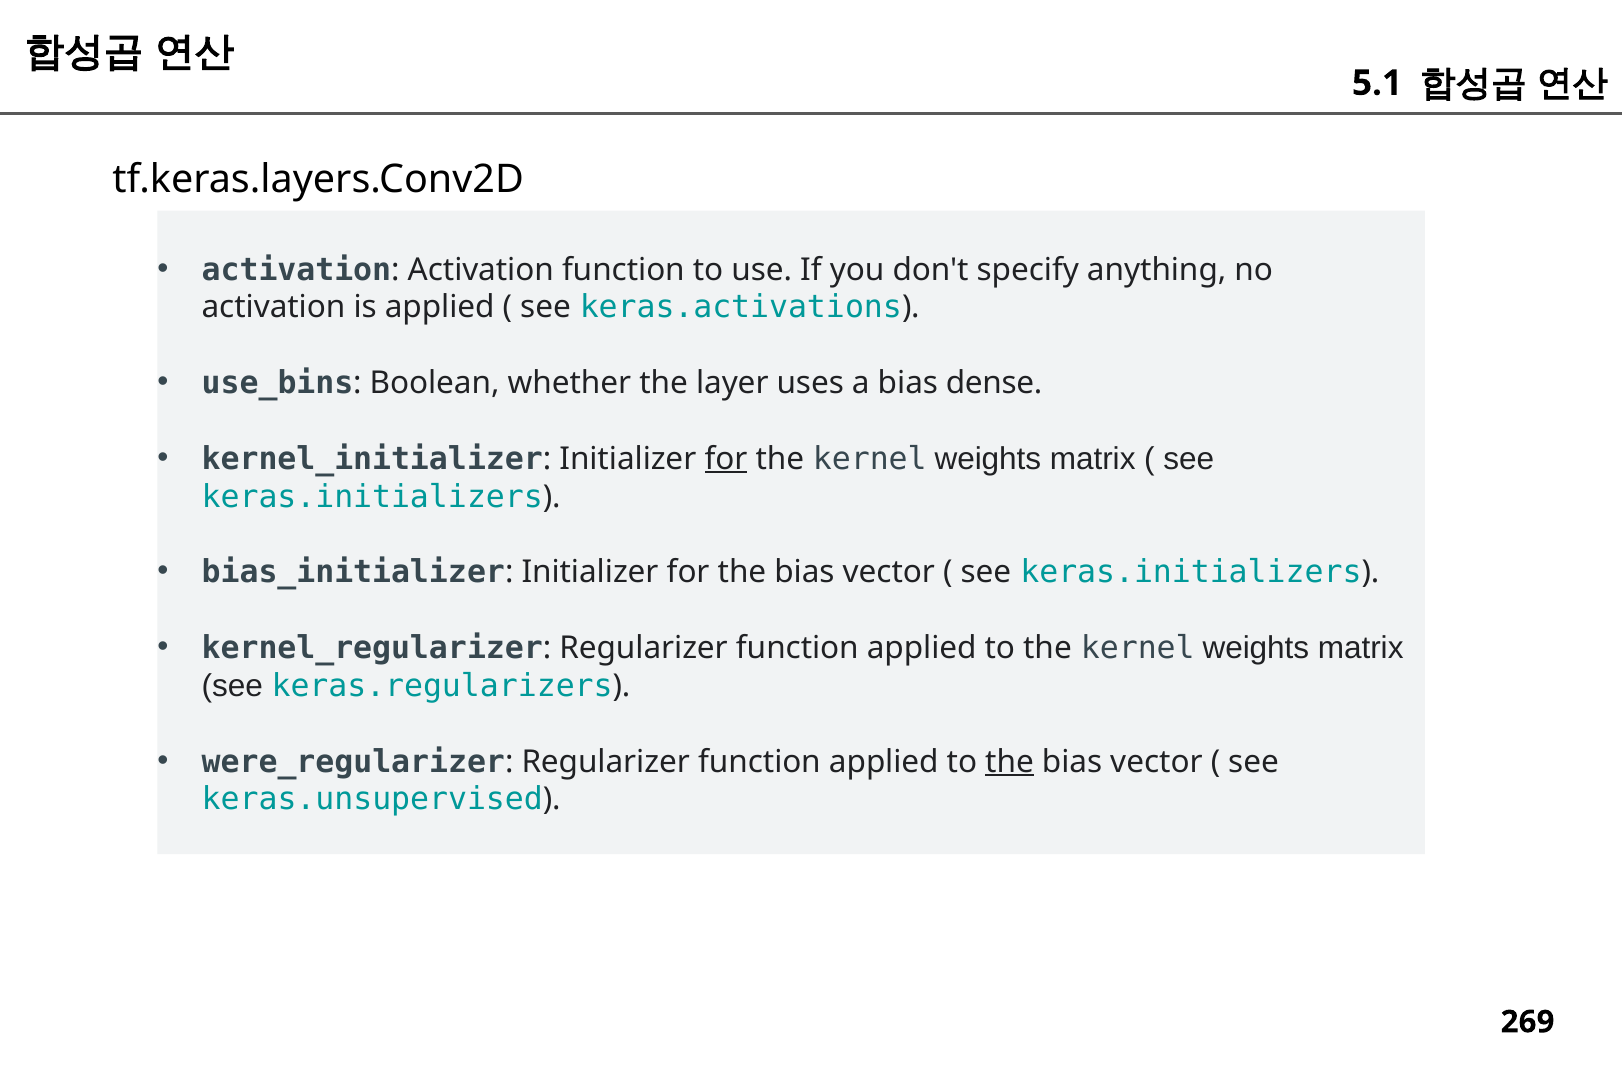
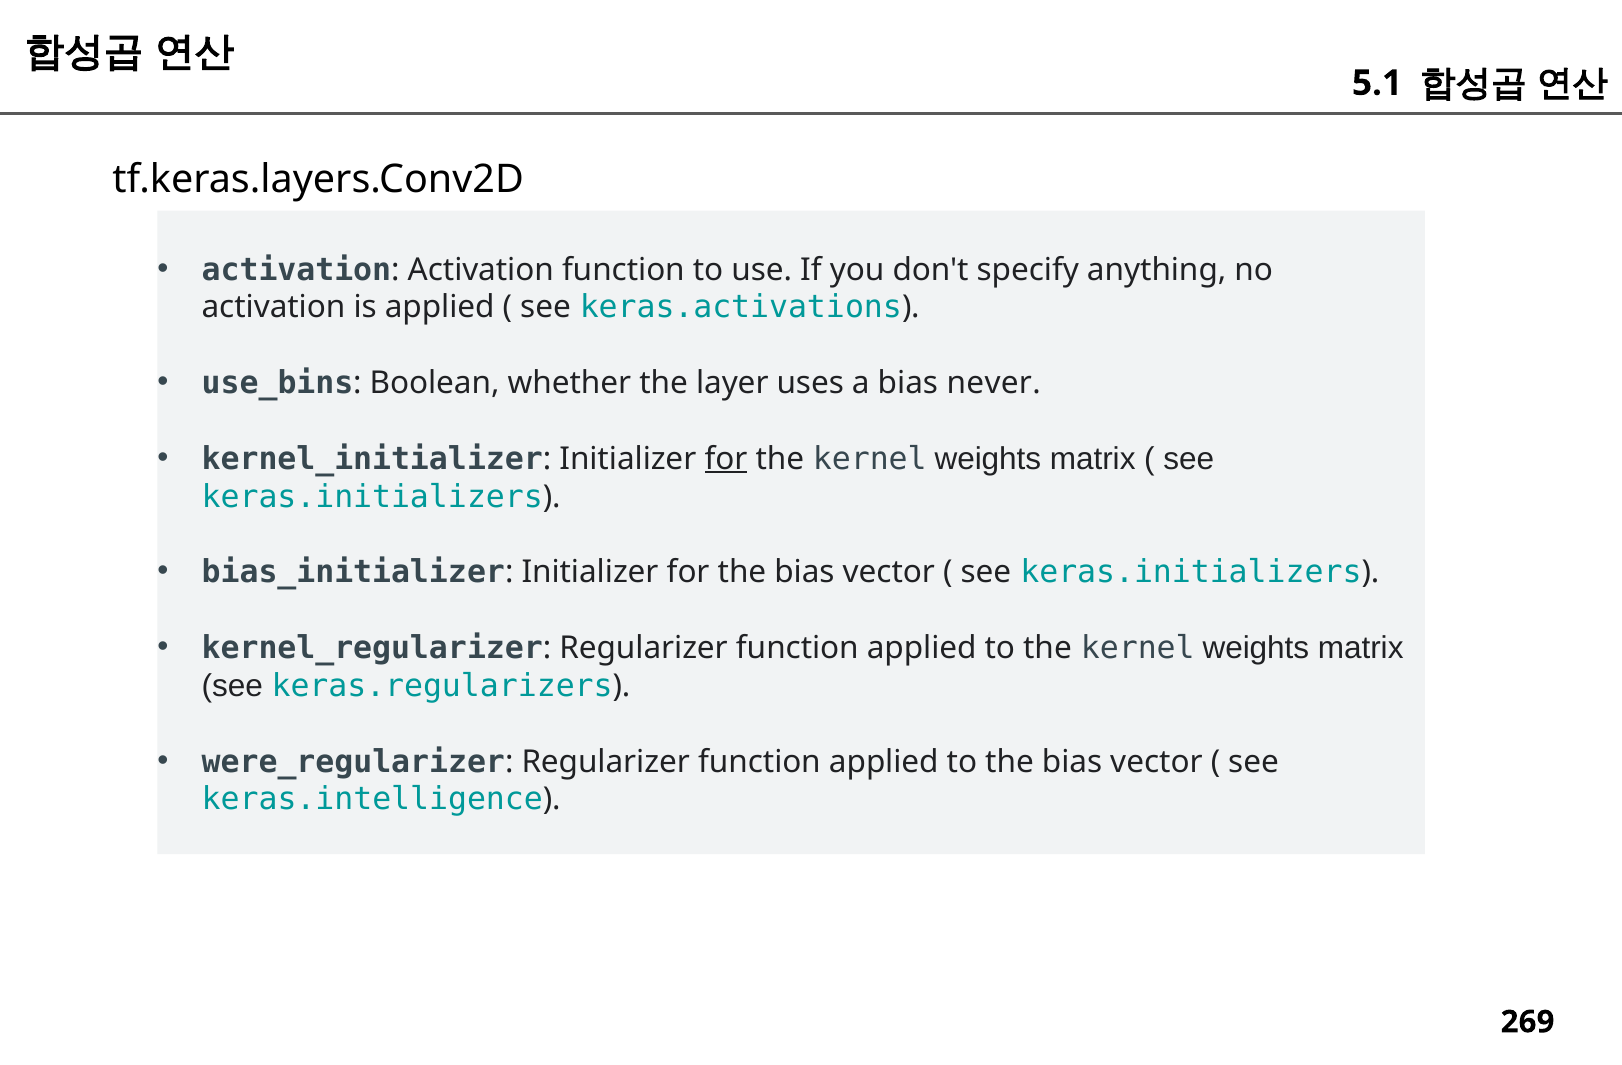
dense: dense -> never (994, 383)
the underline: present -> none (1010, 762)
keras.unsupervised: keras.unsupervised -> keras.intelligence (372, 800)
